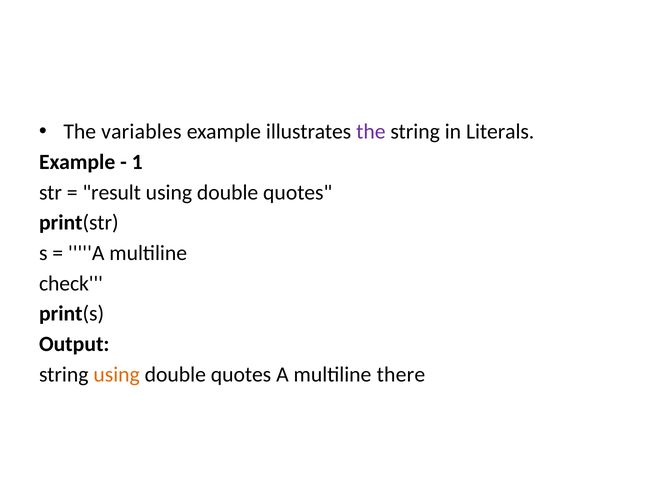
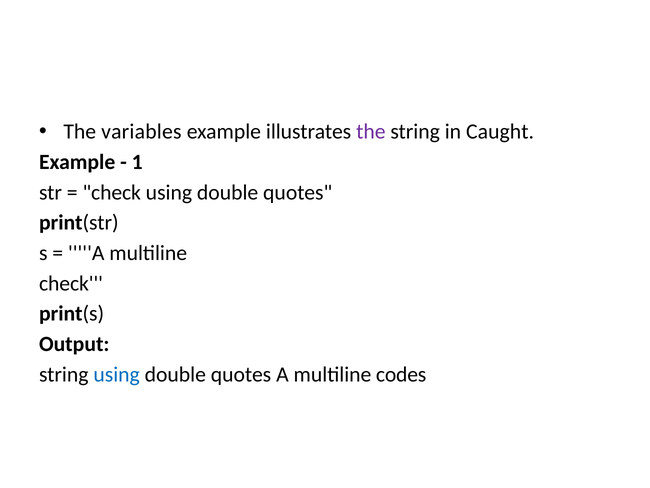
Literals: Literals -> Caught (500, 132)
result: result -> check (112, 192)
using colour: orange -> blue (117, 374)
there: there -> codes (401, 374)
